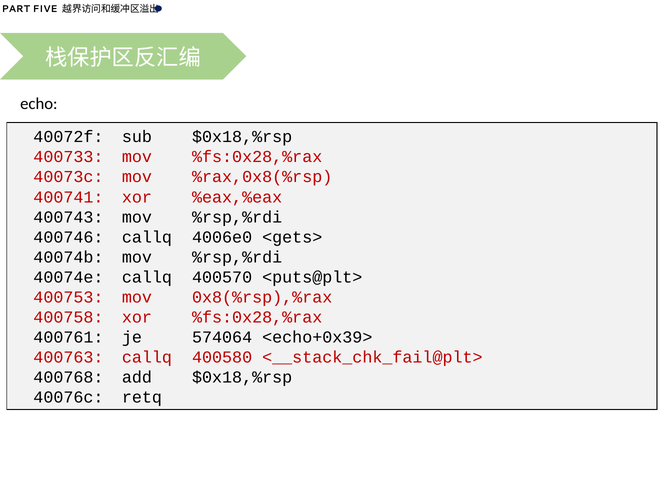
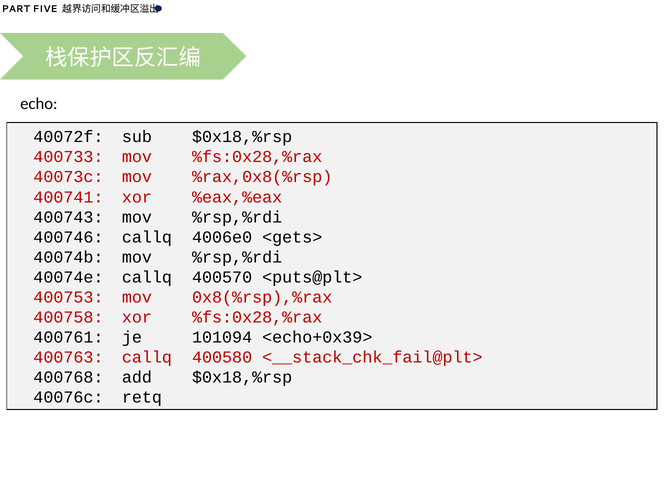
574064: 574064 -> 101094 (222, 337)
